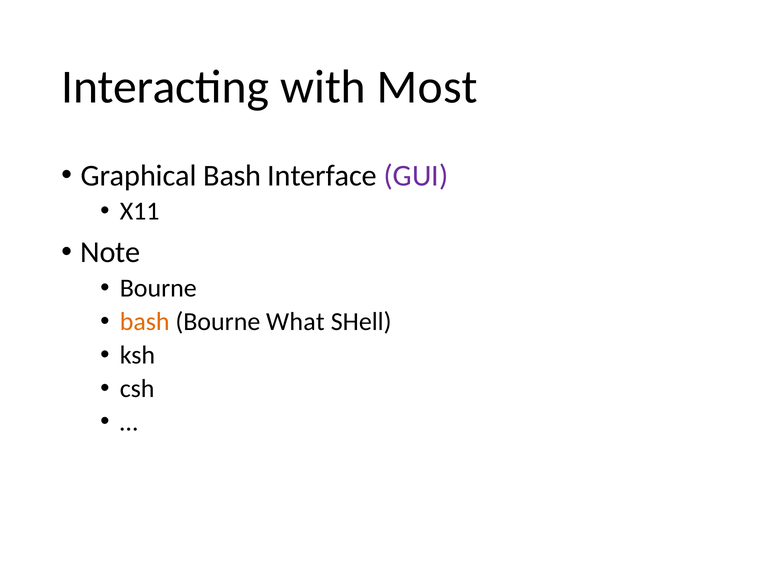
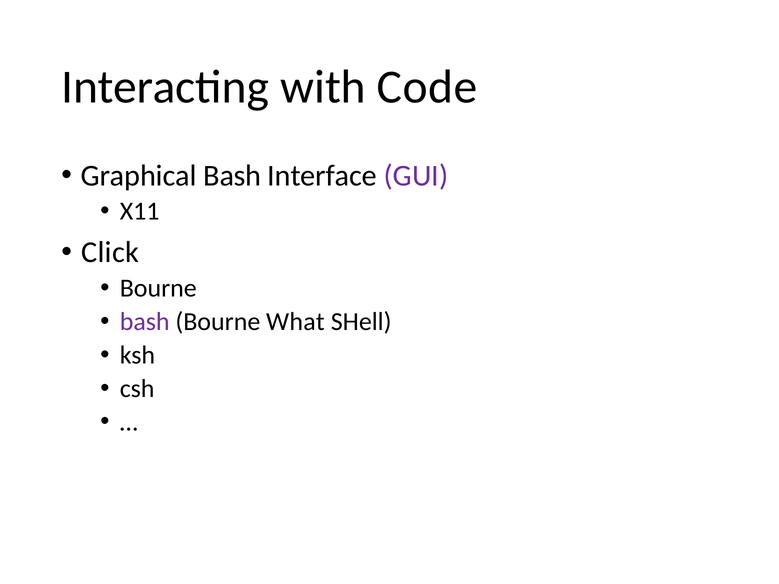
Most: Most -> Code (427, 87)
Note: Note -> Click (110, 253)
bash colour: orange -> purple (145, 322)
